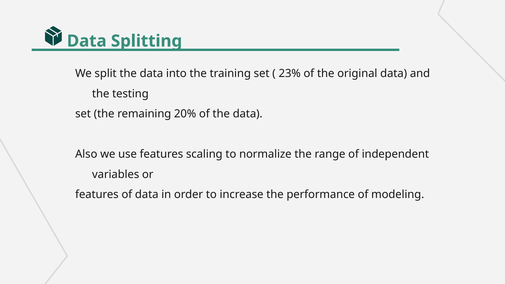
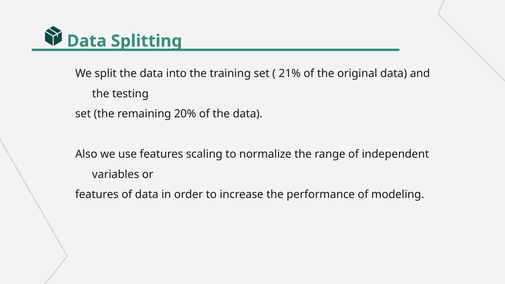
23%: 23% -> 21% (290, 74)
